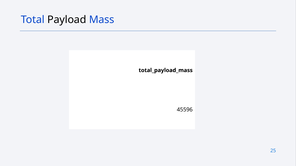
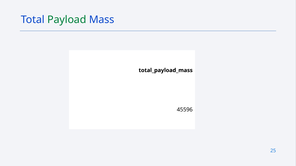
Payload colour: black -> green (67, 20)
